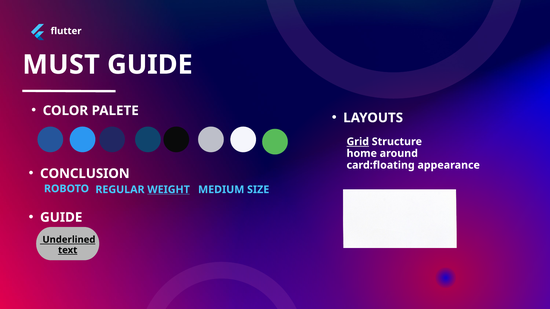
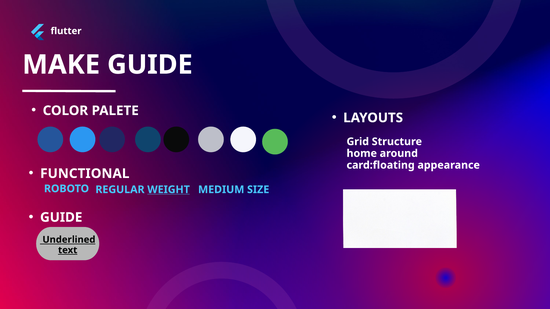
MUST: MUST -> MAKE (61, 65)
Grid underline: present -> none (358, 142)
CONCLUSION: CONCLUSION -> FUNCTIONAL (85, 174)
